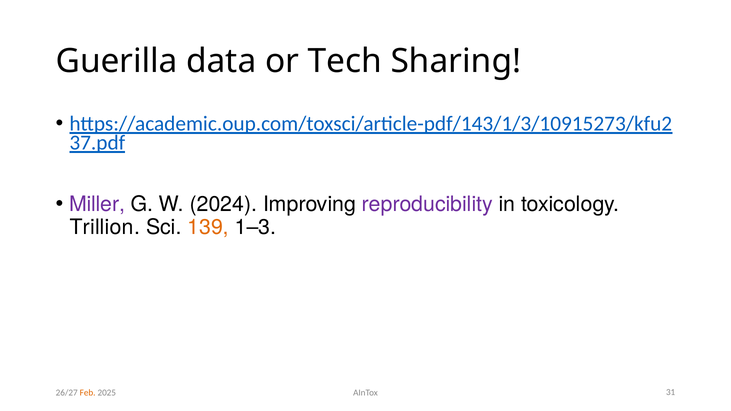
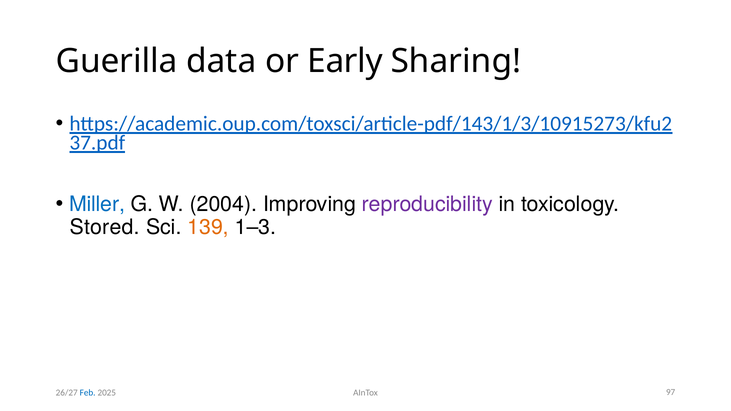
Tech: Tech -> Early (345, 61)
Miller colour: purple -> blue (97, 204)
2024: 2024 -> 2004 (223, 204)
Trillion: Trillion -> Stored (105, 227)
Feb colour: orange -> blue (88, 393)
31: 31 -> 97 (671, 393)
